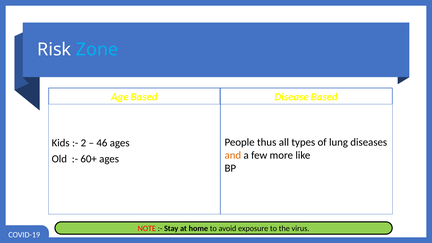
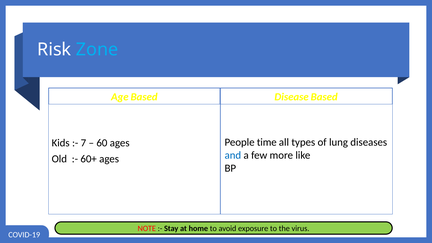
thus: thus -> time (267, 142)
2: 2 -> 7 (83, 143)
46: 46 -> 60 (102, 143)
and colour: orange -> blue (233, 155)
